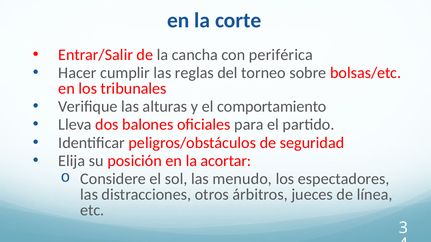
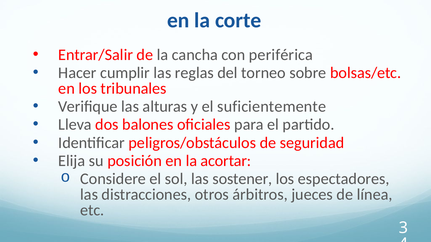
comportamiento: comportamiento -> suficientemente (272, 107)
menudo: menudo -> sostener (242, 179)
